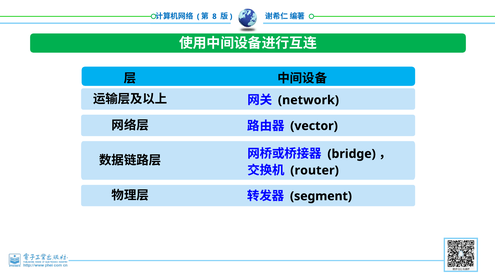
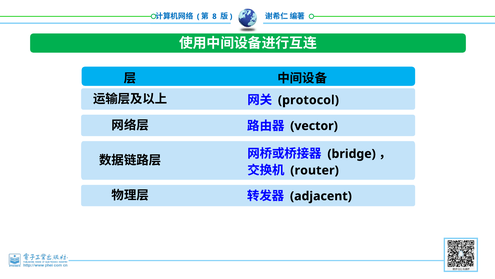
network: network -> protocol (308, 100)
segment: segment -> adjacent (321, 196)
